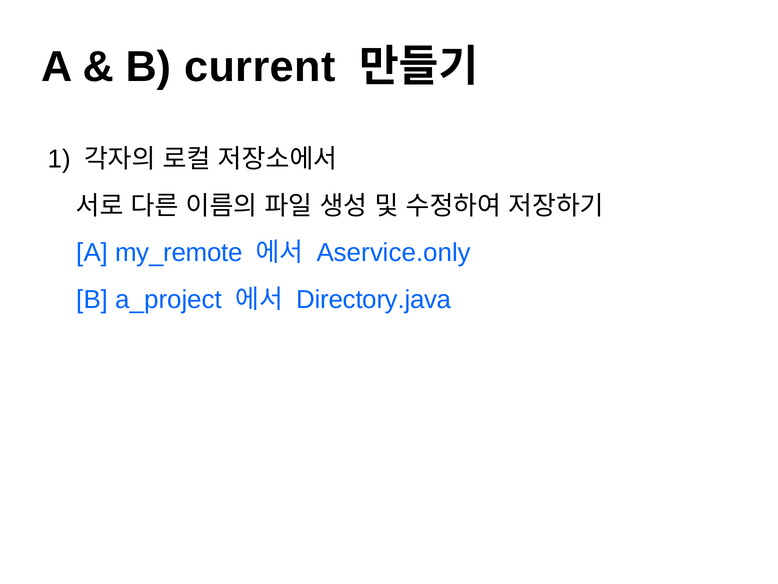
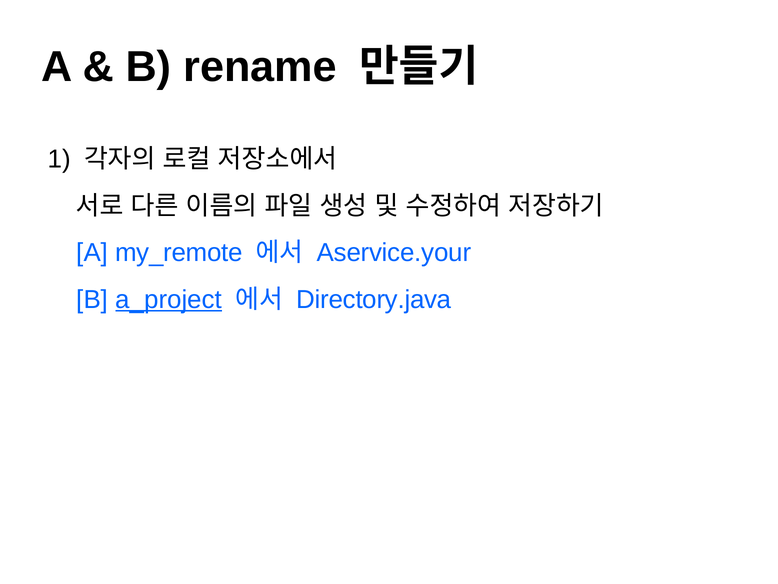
current: current -> rename (260, 67)
Aservice.only: Aservice.only -> Aservice.your (394, 253)
a_project underline: none -> present (169, 299)
